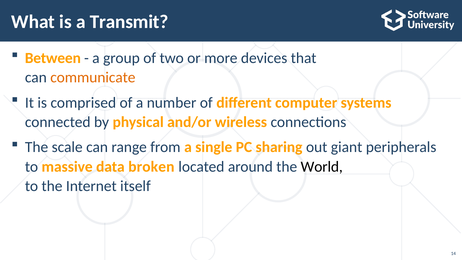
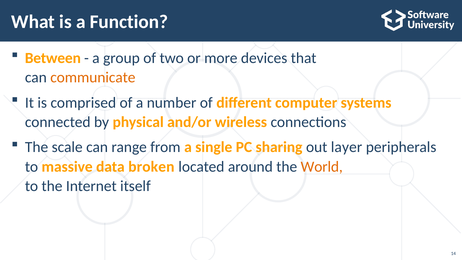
Transmit: Transmit -> Function (129, 22)
giant: giant -> layer (347, 147)
World colour: black -> orange (322, 167)
